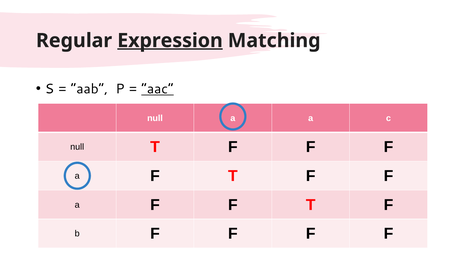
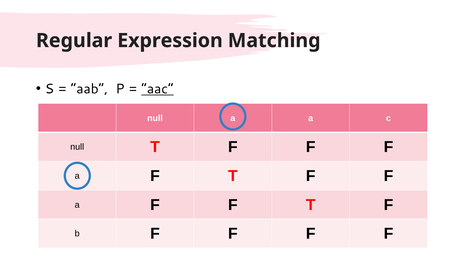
Expression underline: present -> none (170, 41)
